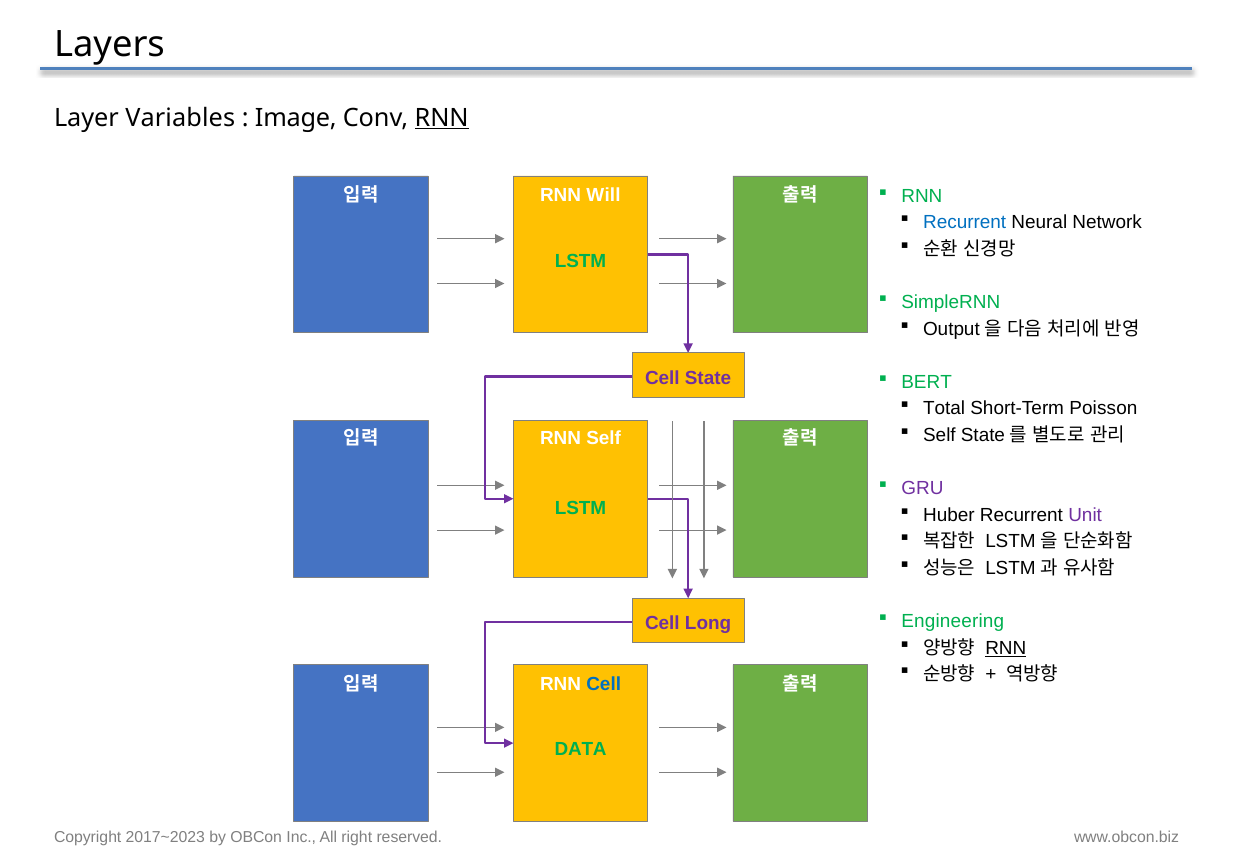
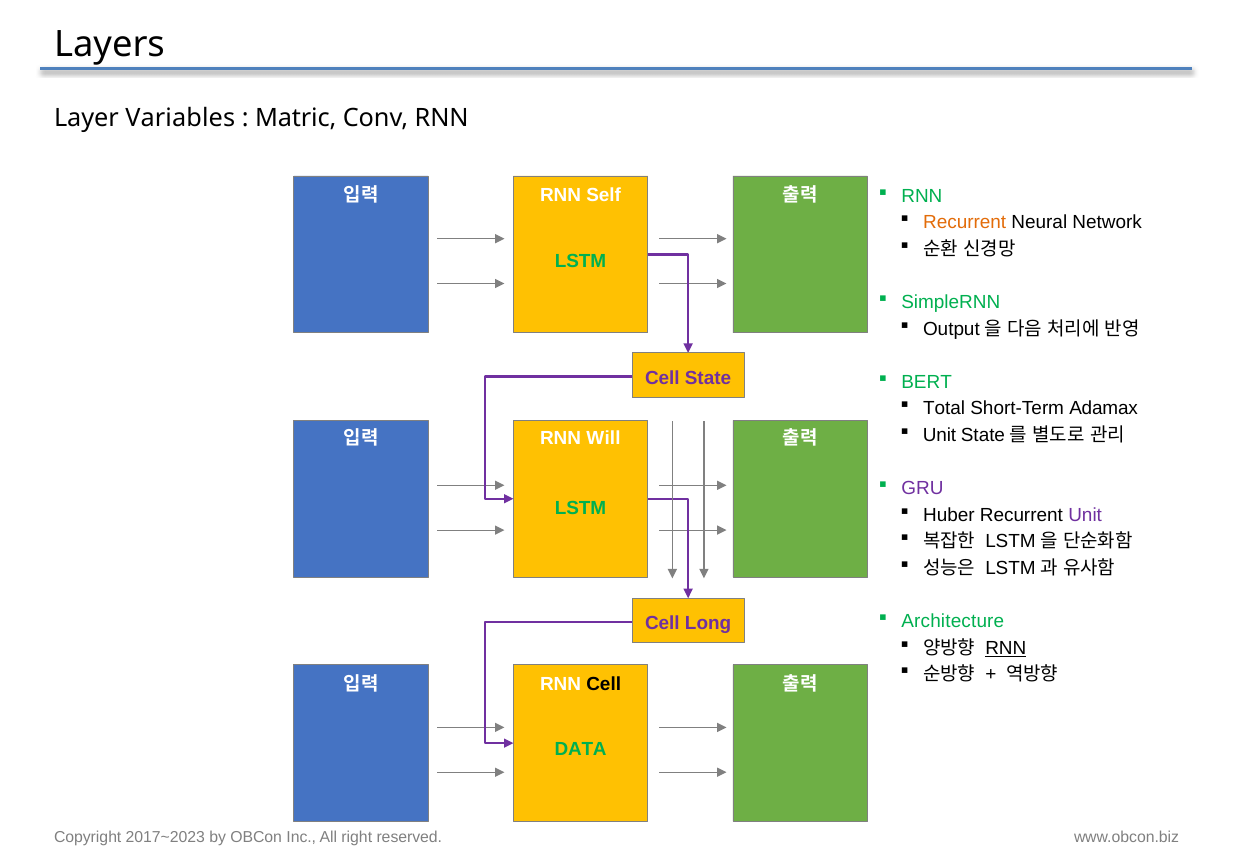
Image: Image -> Matric (296, 118)
RNN underline: present -> none (442, 118)
Will: Will -> Self (604, 195)
Recurrent colour: blue -> orange (965, 223)
Poisson: Poisson -> Adamax (1104, 409)
Self: Self -> Unit (939, 435)
RNN Self: Self -> Will (604, 438)
Engineering: Engineering -> Architecture (953, 621)
Cell colour: blue -> black (604, 684)
